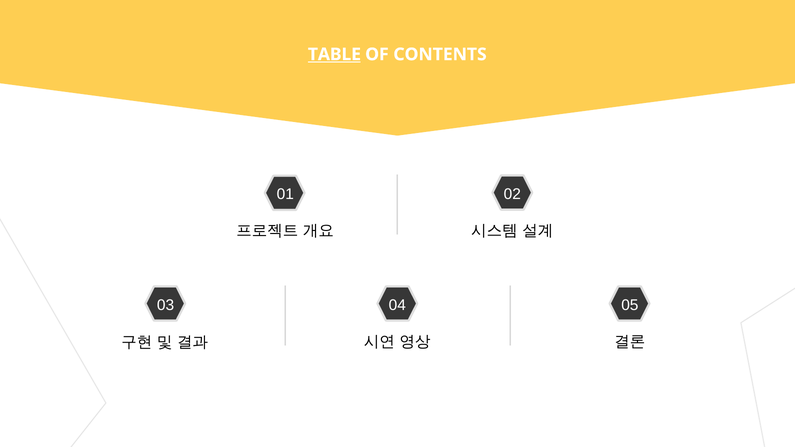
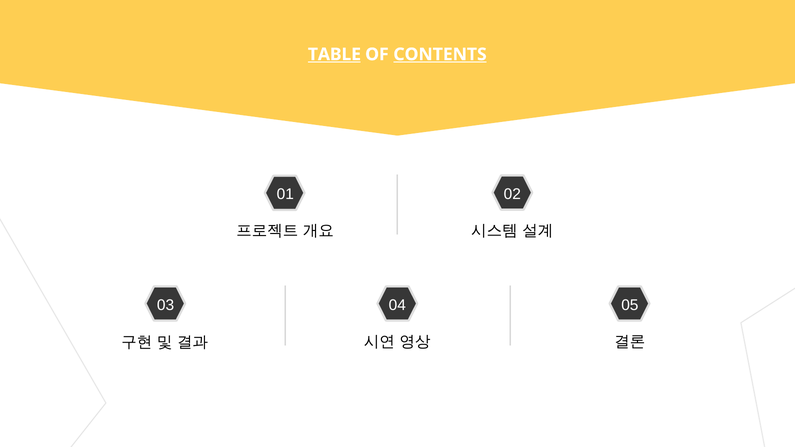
CONTENTS underline: none -> present (440, 54)
